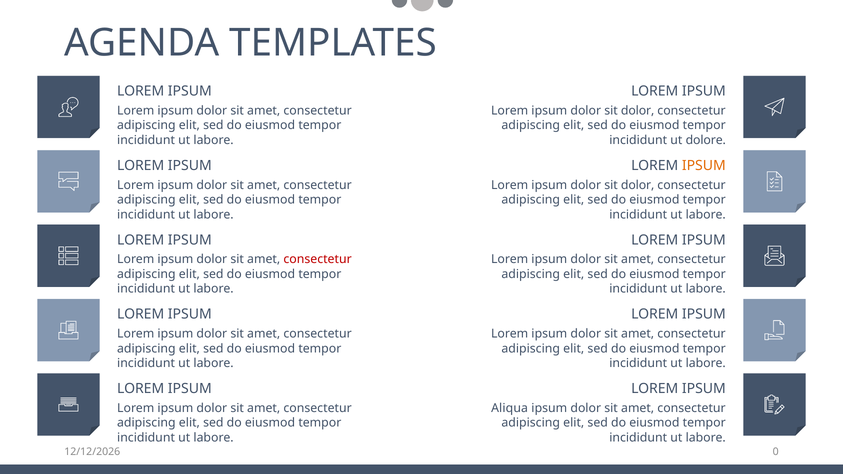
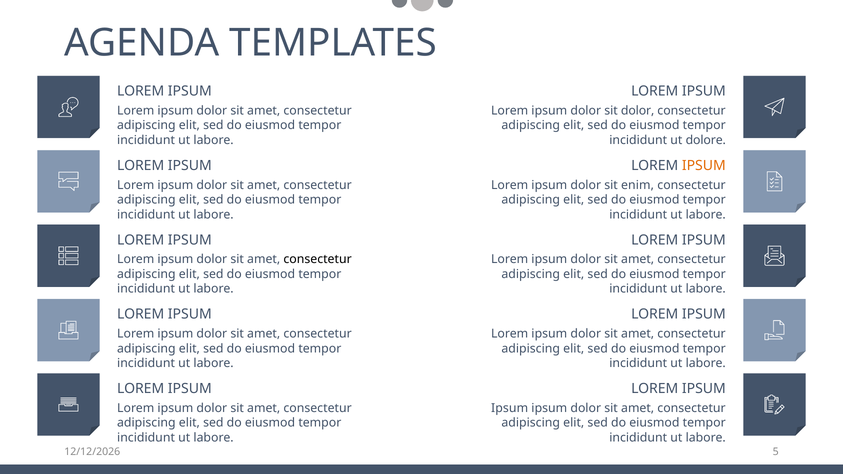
dolor: dolor -> enim (638, 185)
consectetur colour: red -> black (318, 260)
Aliqua: Aliqua -> Ipsum (510, 408)
0: 0 -> 5 (776, 452)
